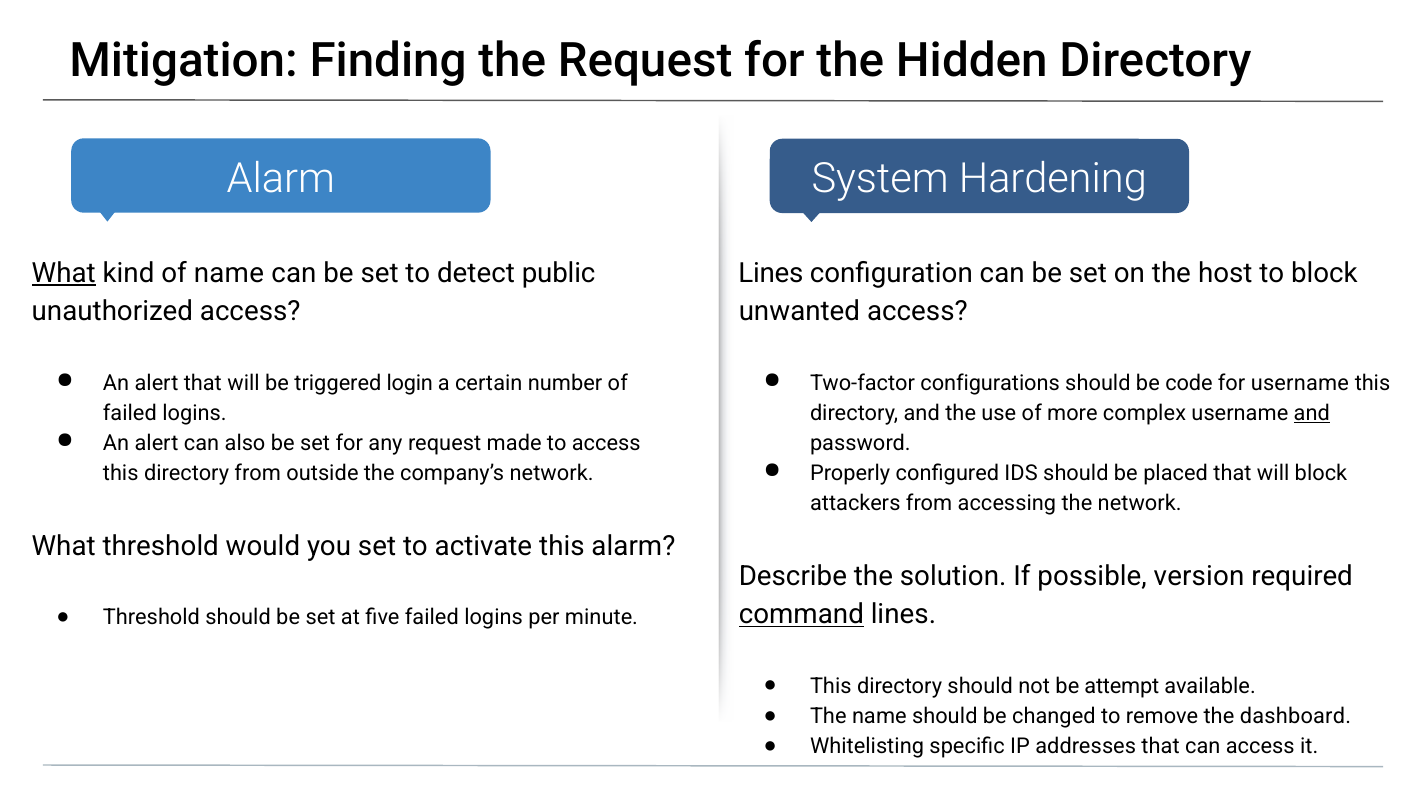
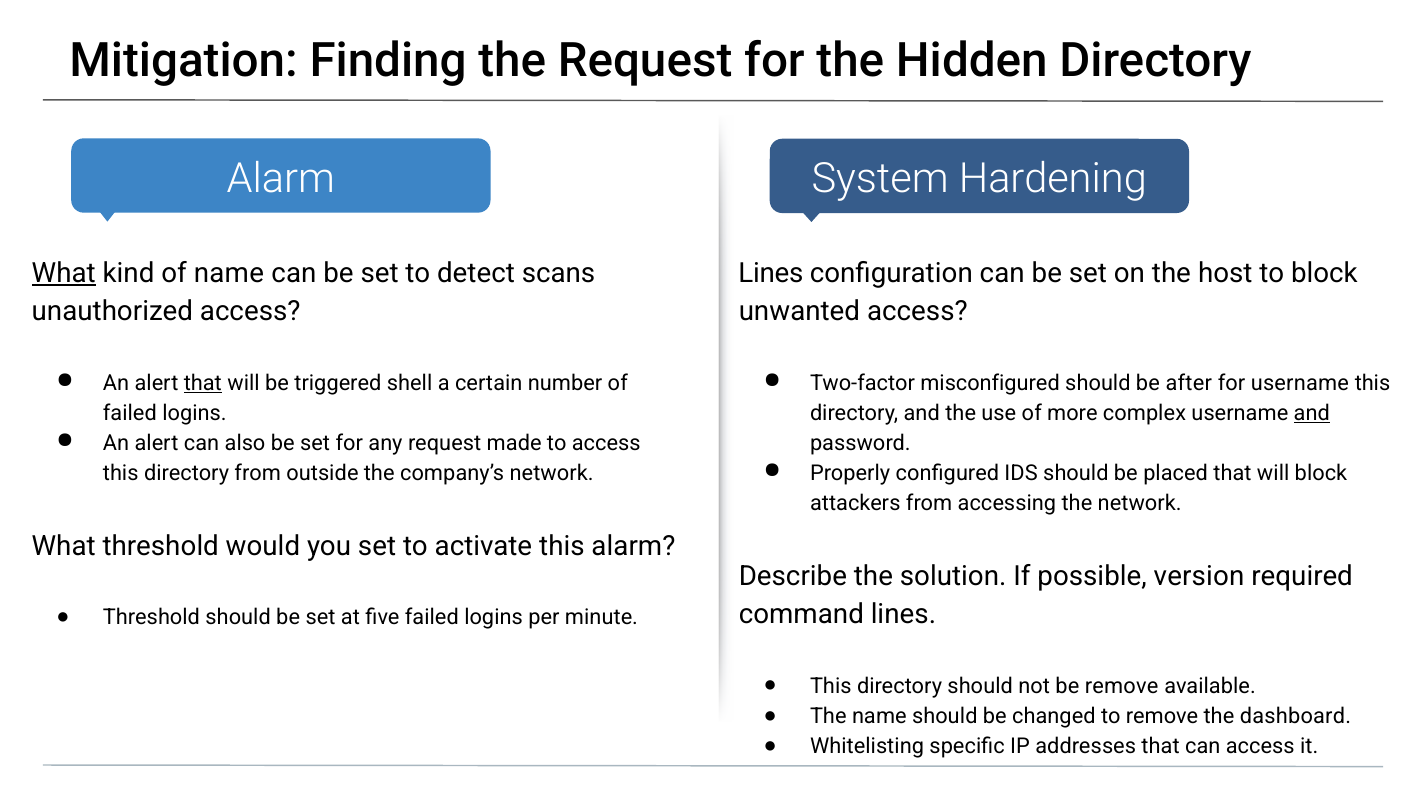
public: public -> scans (559, 273)
that underline: none -> present (203, 383)
login: login -> shell (410, 383)
configurations: configurations -> misconfigured (990, 383)
code: code -> after (1189, 383)
command underline: present -> none (801, 615)
be attempt: attempt -> remove (1122, 686)
